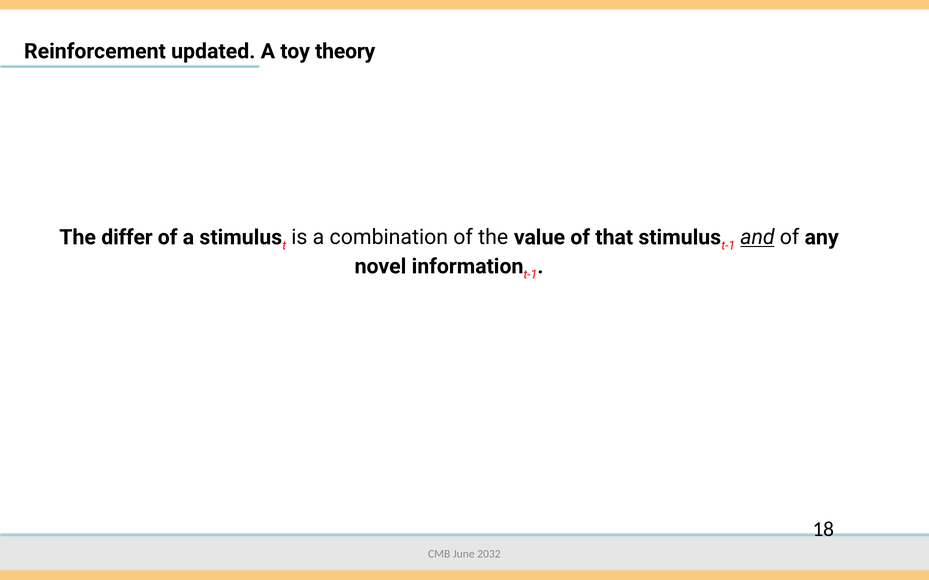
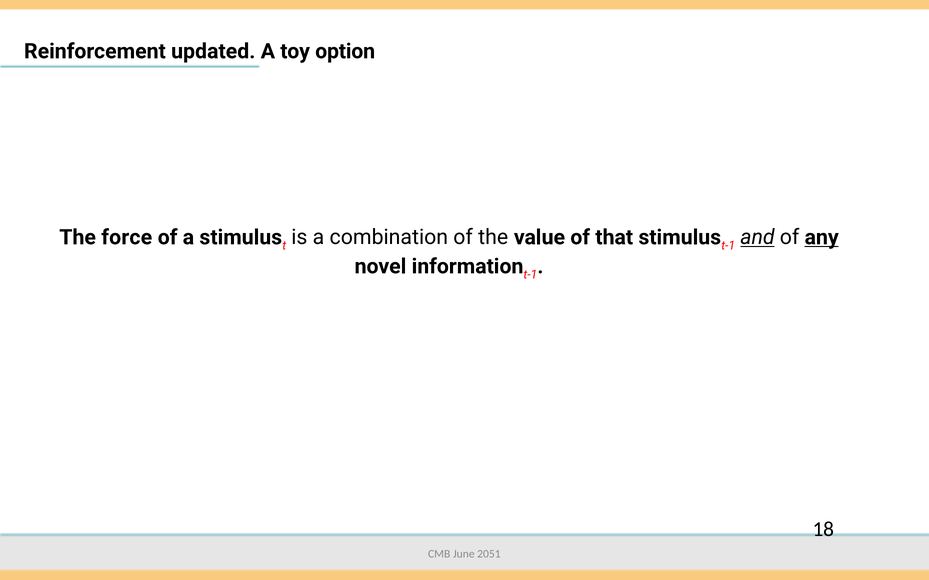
theory: theory -> option (345, 51)
differ: differ -> force (127, 238)
any underline: none -> present (822, 238)
2032: 2032 -> 2051 (489, 554)
